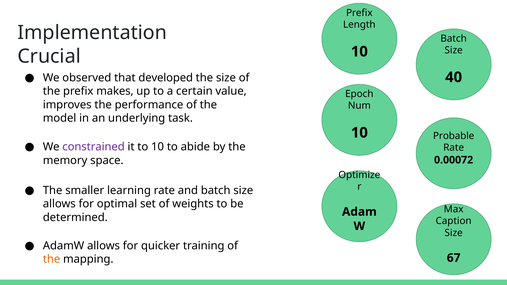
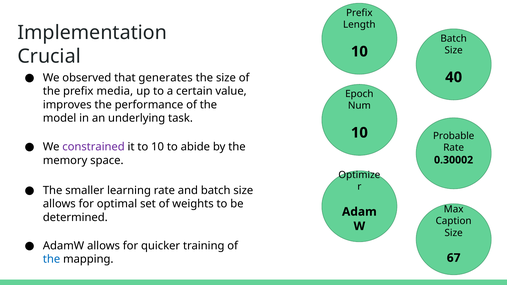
developed: developed -> generates (166, 78)
makes: makes -> media (115, 91)
0.00072: 0.00072 -> 0.30002 (454, 160)
the colour: orange -> blue (52, 259)
